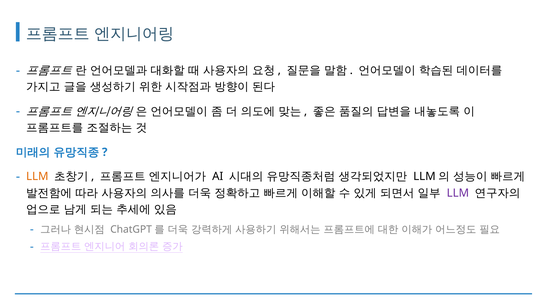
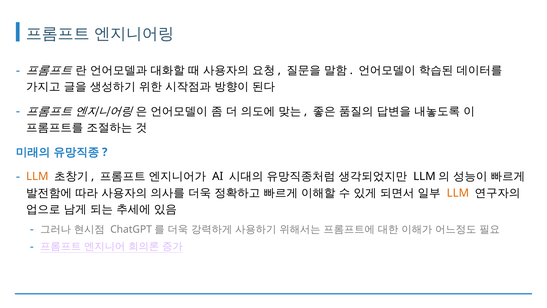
LLM colour: purple -> orange (458, 193)
